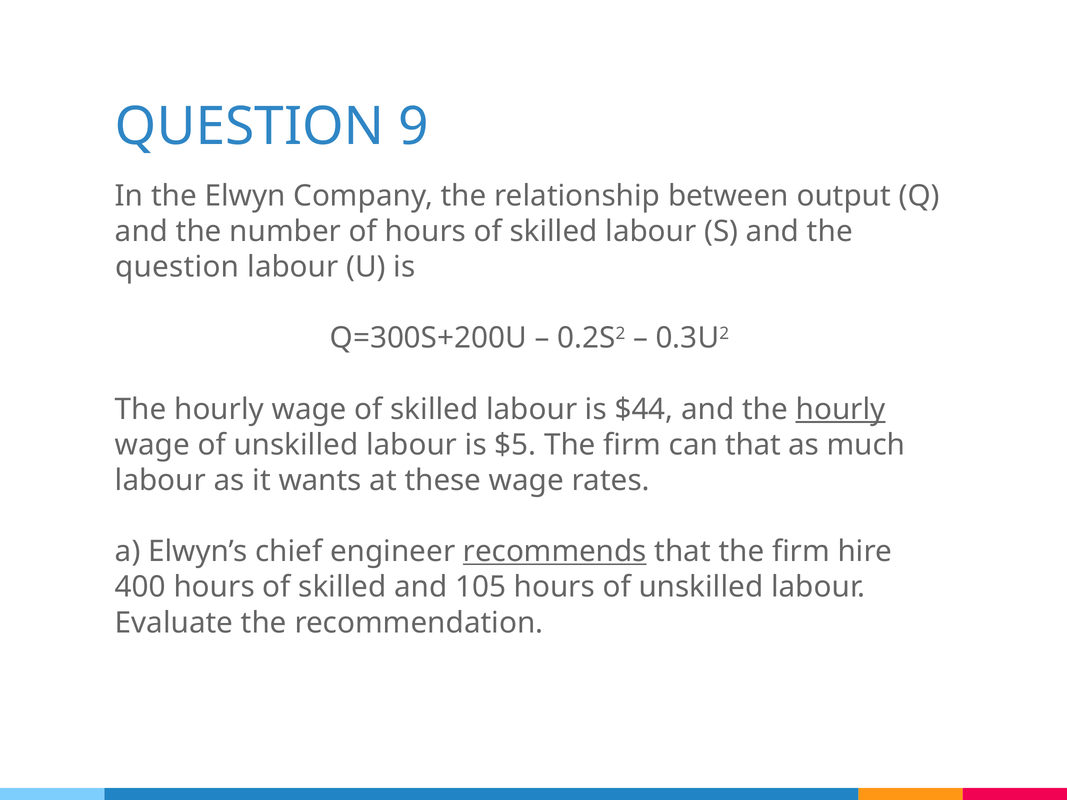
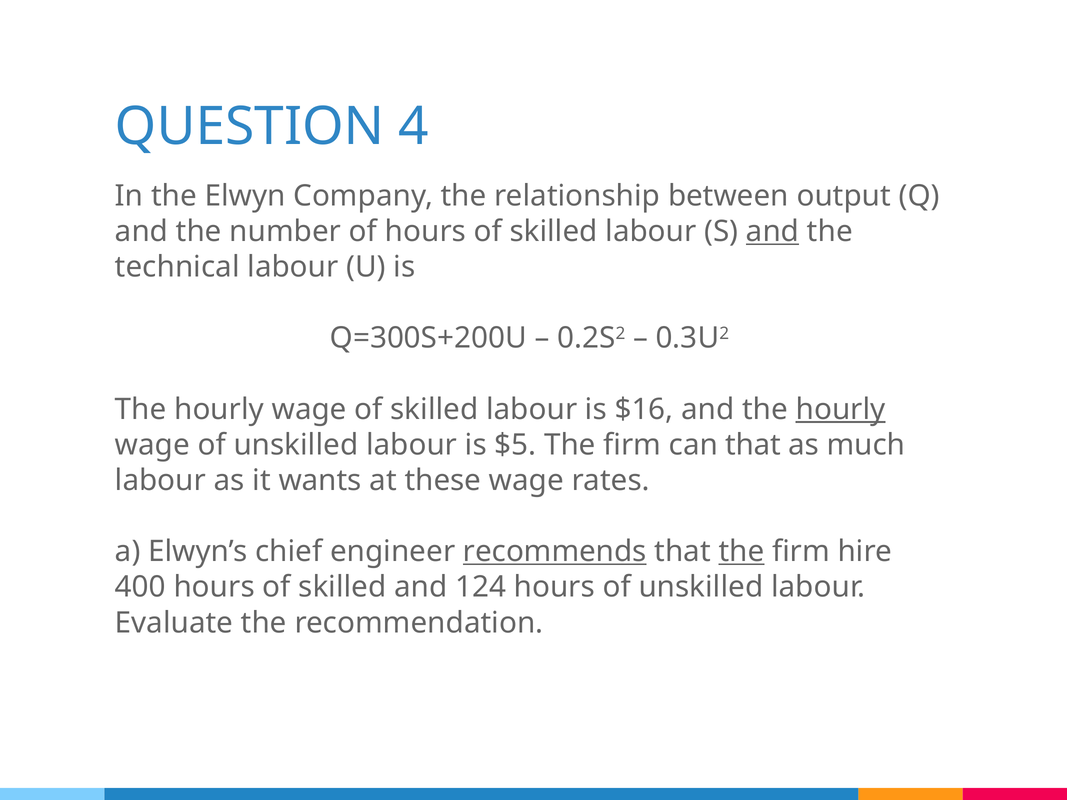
9: 9 -> 4 (413, 126)
and underline: none -> present (773, 232)
question: question -> technical (177, 267)
$44: $44 -> $16 (644, 409)
the underline: none -> present (741, 552)
105: 105 -> 124 (481, 587)
